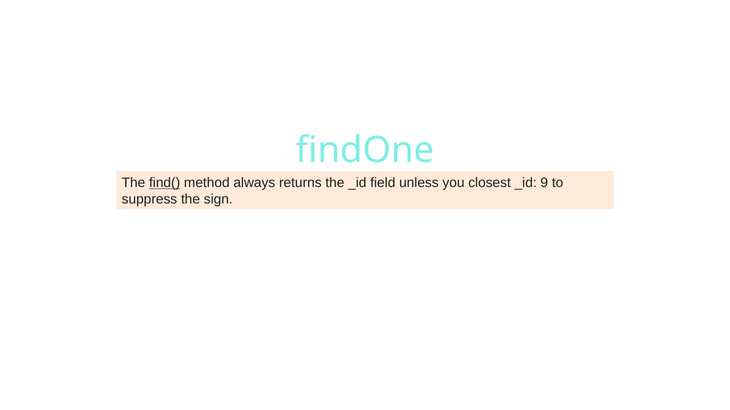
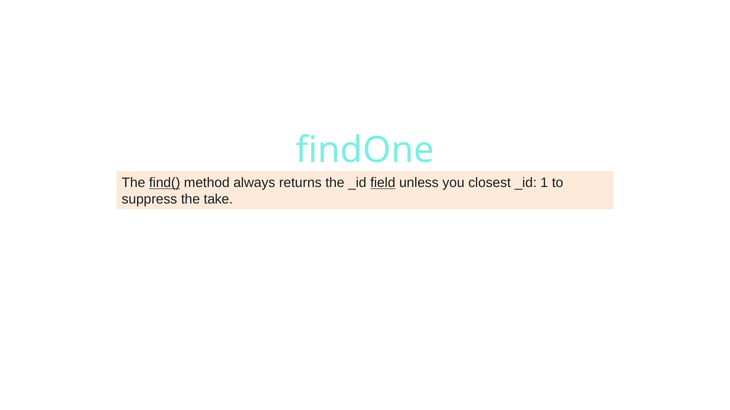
field underline: none -> present (383, 183)
9: 9 -> 1 (544, 183)
sign: sign -> take (218, 200)
